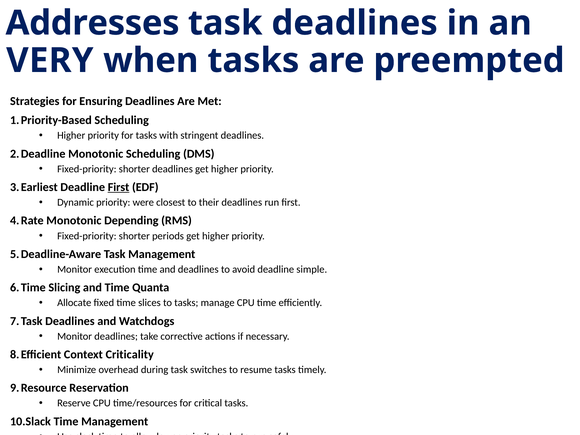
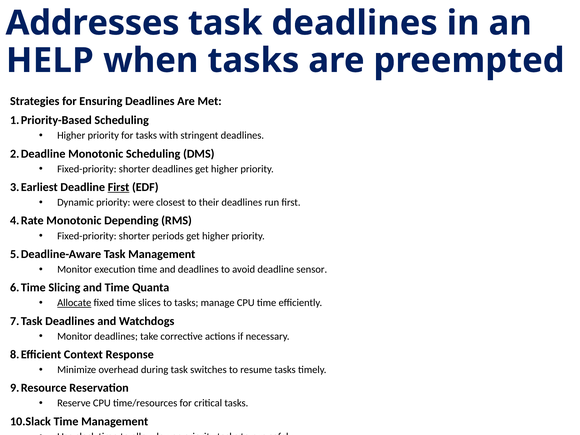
VERY: VERY -> HELP (50, 60)
simple: simple -> sensor (312, 269)
Allocate underline: none -> present (74, 303)
Criticality: Criticality -> Response (130, 354)
